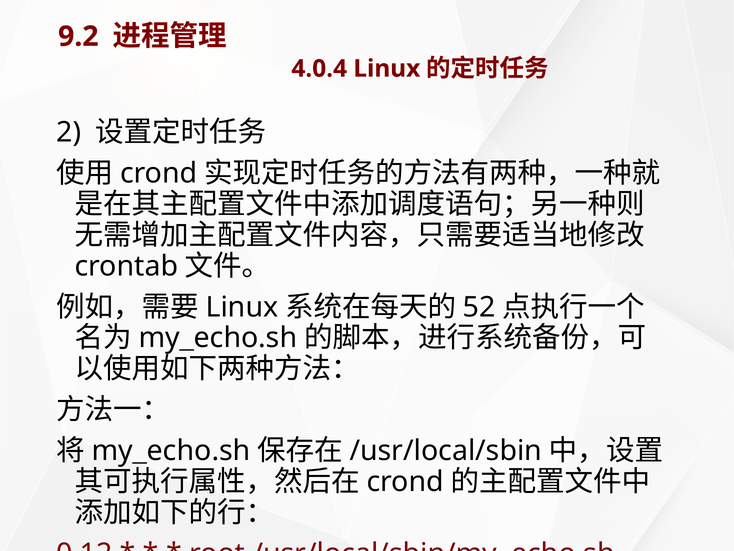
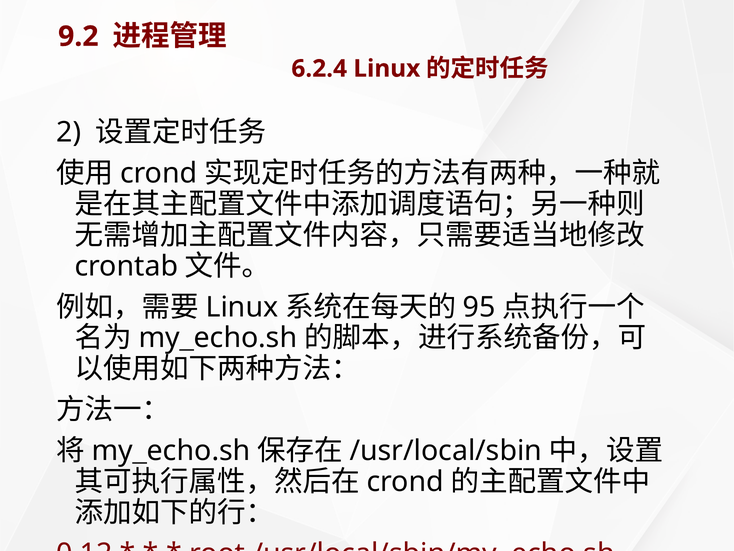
4.0.4: 4.0.4 -> 6.2.4 (319, 69)
52: 52 -> 95 (479, 307)
